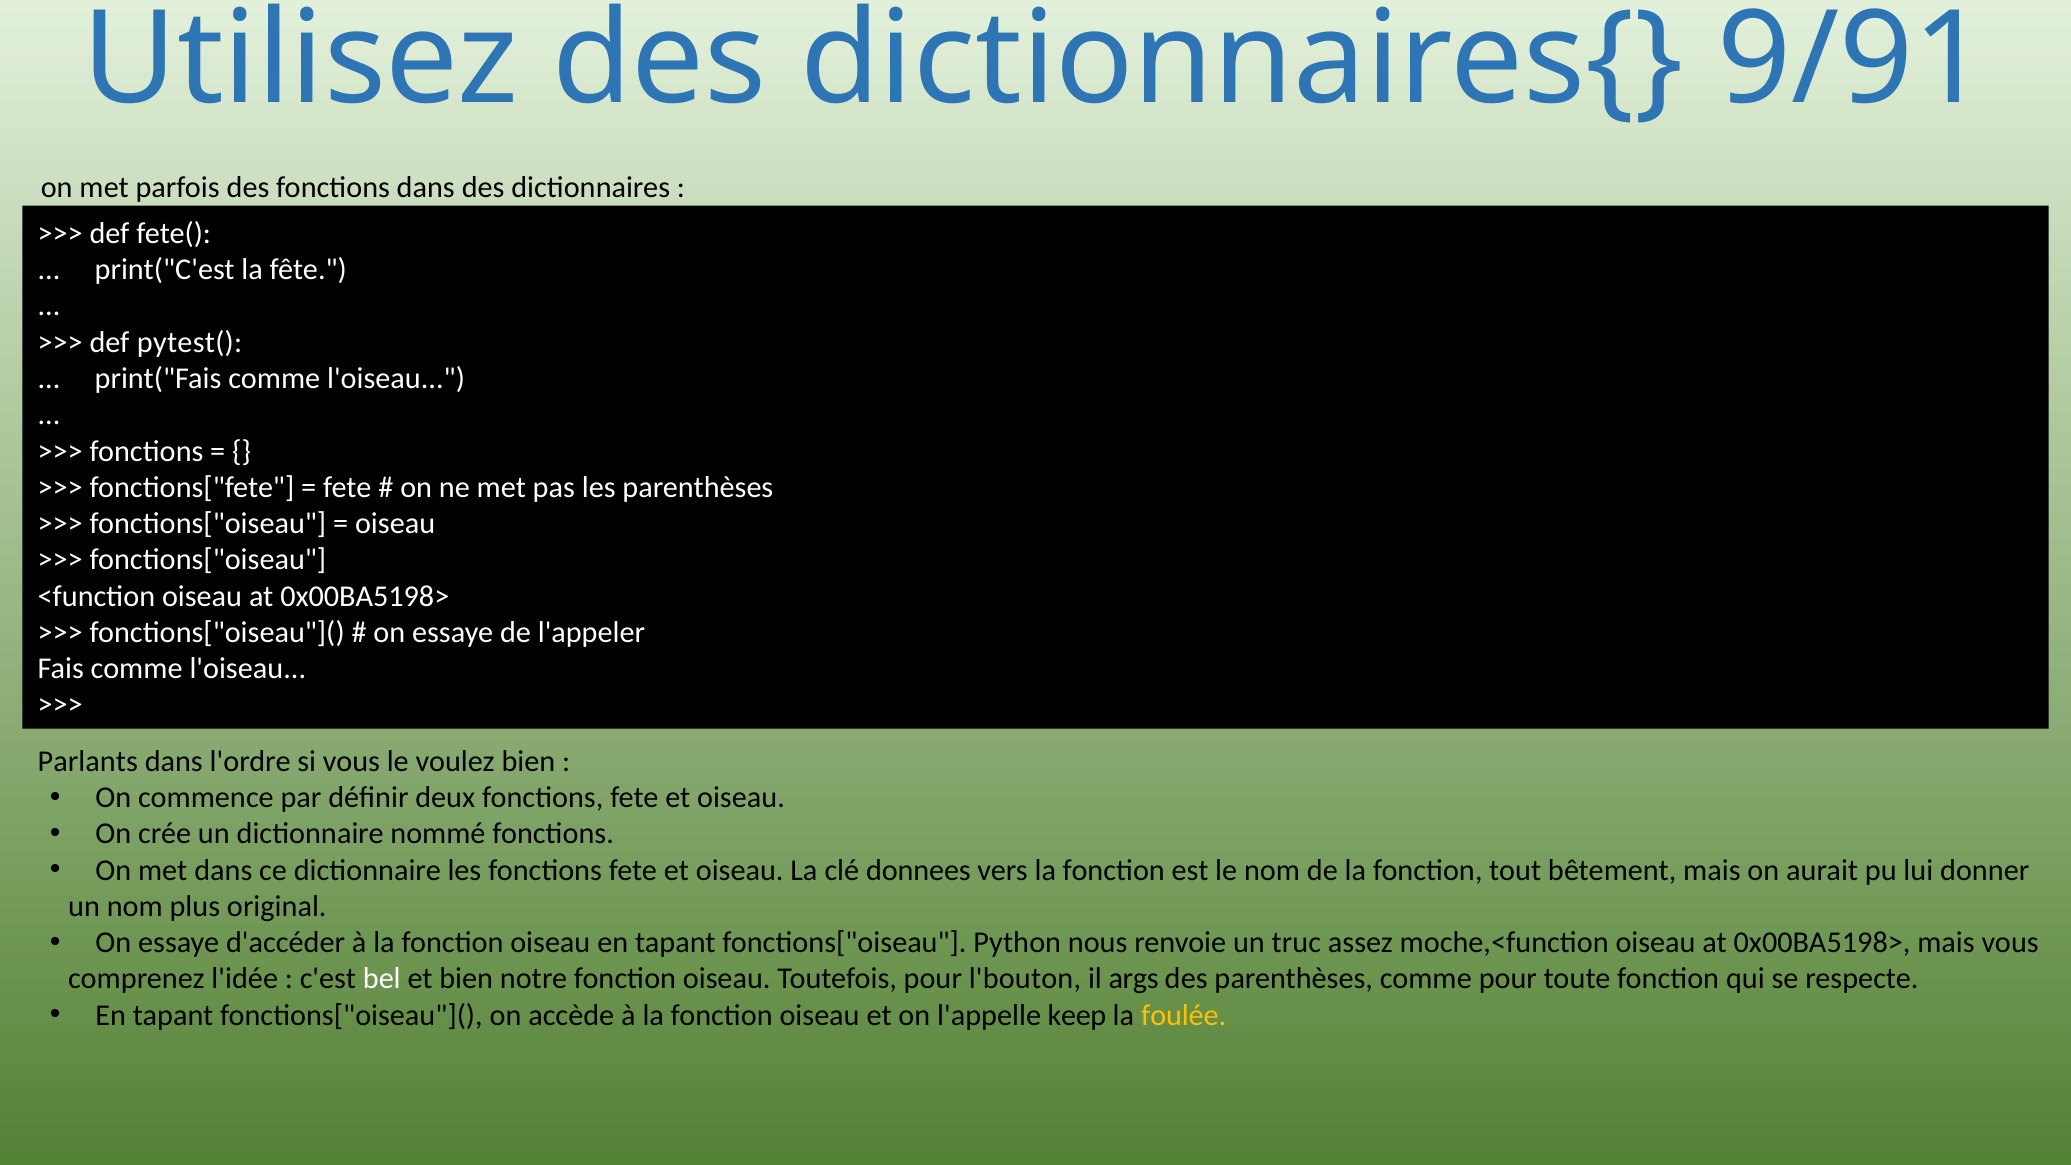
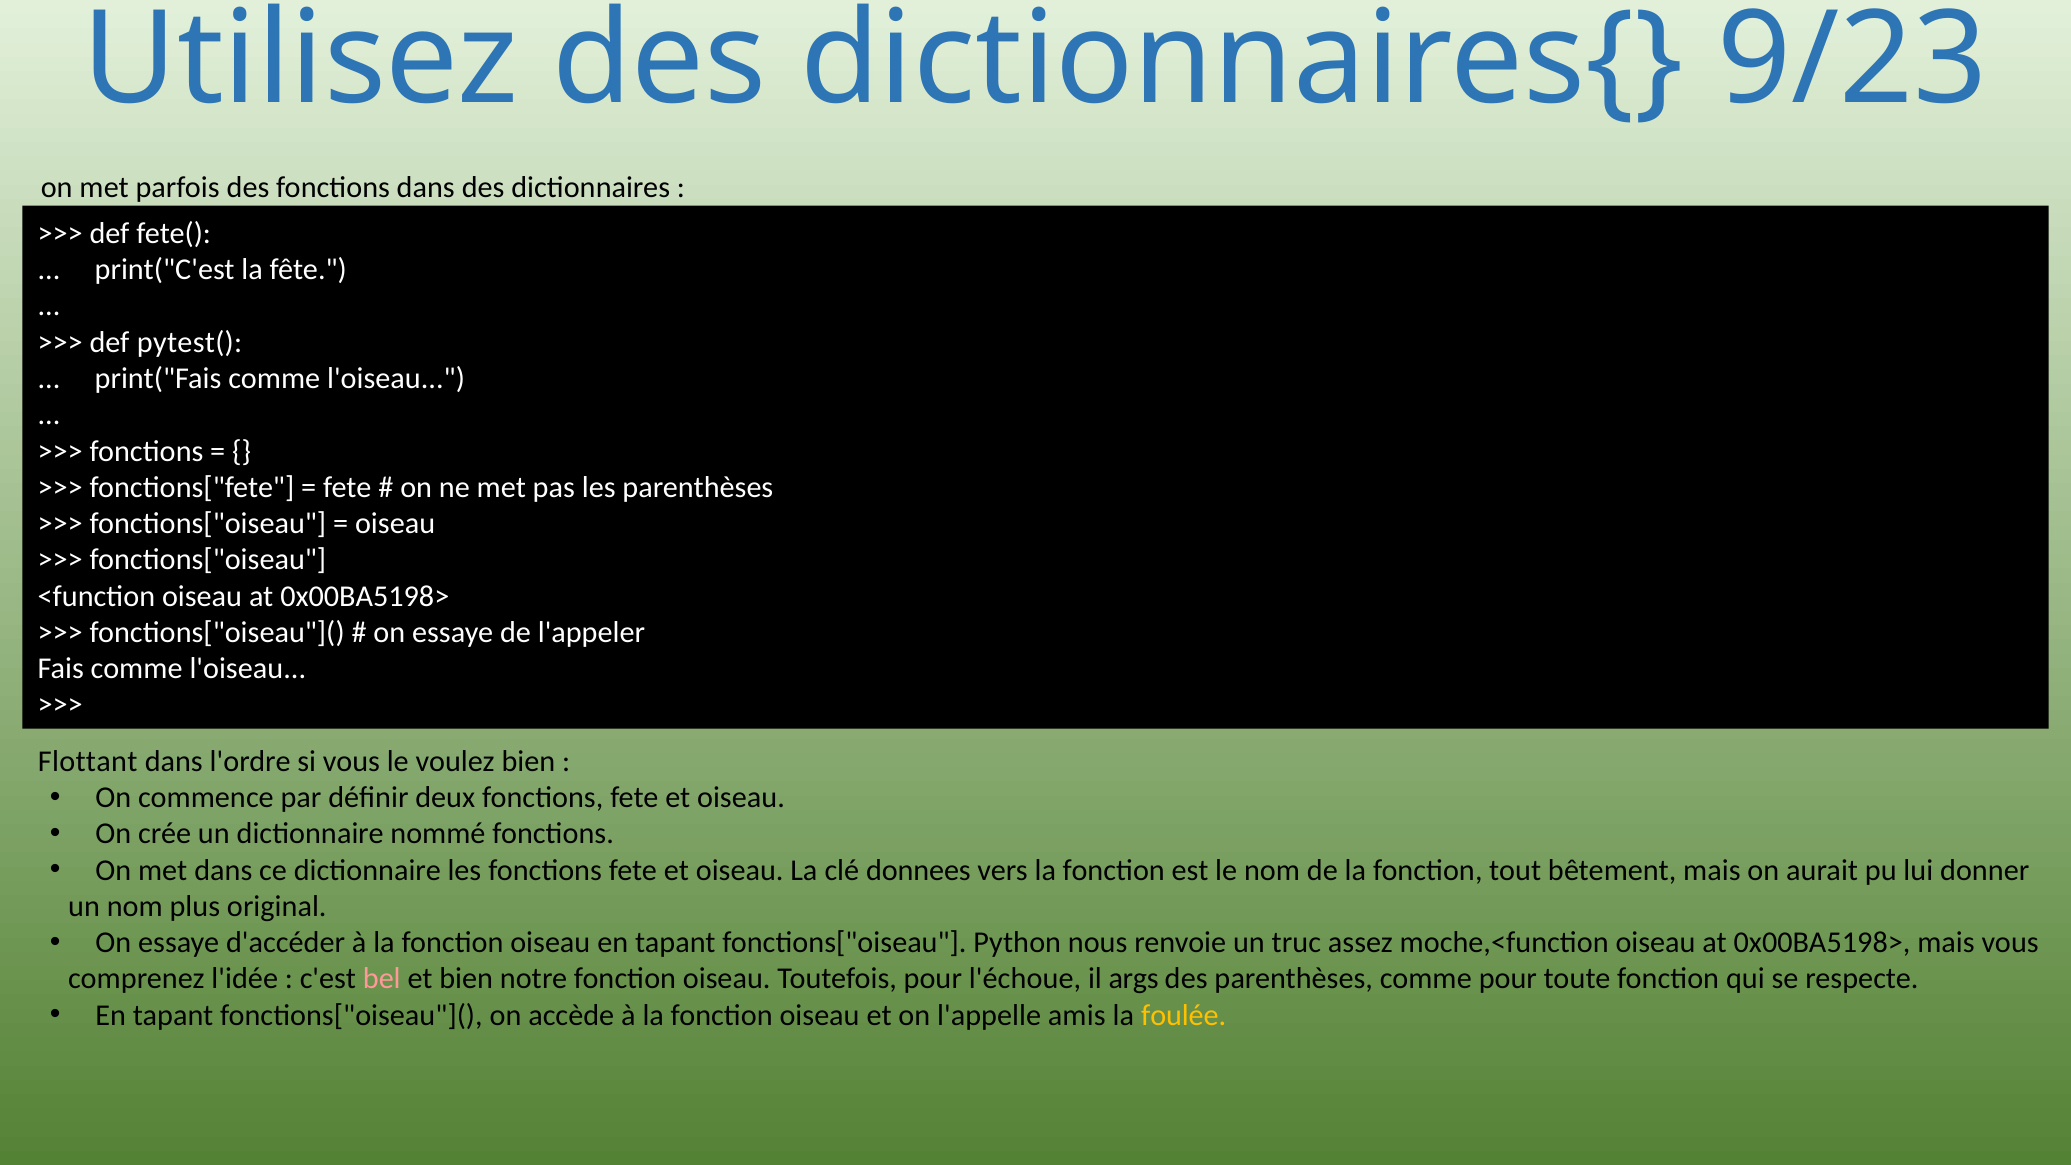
9/91: 9/91 -> 9/23 (1853, 59)
Parlants: Parlants -> Flottant (88, 761)
bel colour: white -> pink (382, 979)
l'bouton: l'bouton -> l'échoue (1025, 979)
keep: keep -> amis (1077, 1015)
